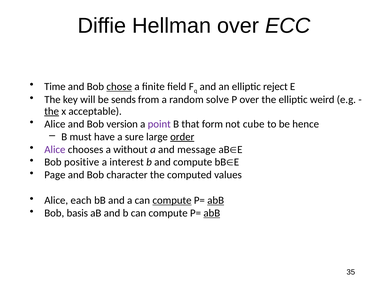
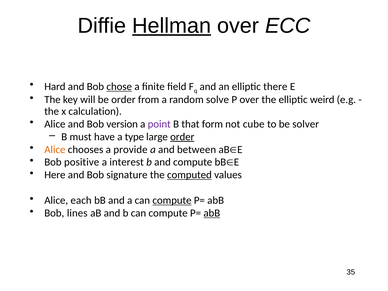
Hellman underline: none -> present (172, 26)
Time: Time -> Hard (55, 87)
reject: reject -> there (275, 87)
be sends: sends -> order (123, 100)
the underline: present -> none (52, 111)
acceptable: acceptable -> calculation (95, 111)
hence: hence -> solver (306, 124)
sure: sure -> type (134, 137)
Alice colour: purple -> orange (55, 149)
without: without -> provide (130, 149)
message: message -> between (197, 149)
Page: Page -> Here (55, 175)
character: character -> signature (127, 175)
computed underline: none -> present (189, 175)
abB underline: present -> none (216, 200)
basis: basis -> lines (77, 213)
